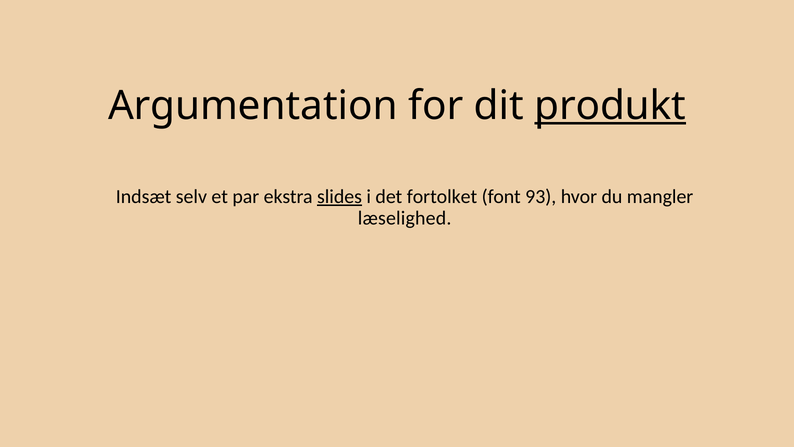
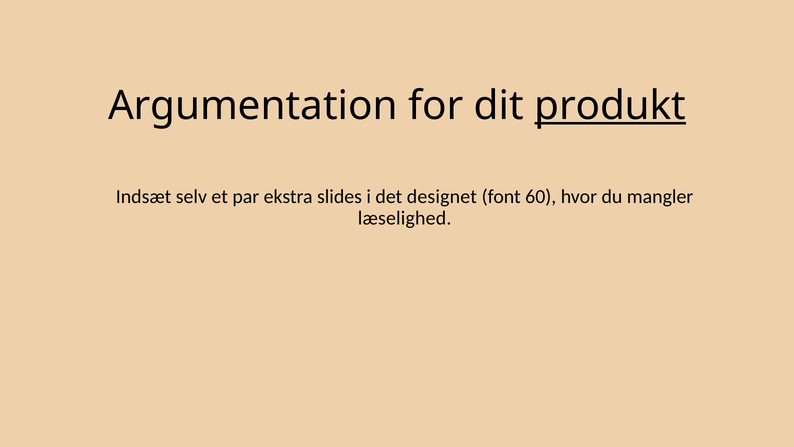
slides underline: present -> none (340, 197)
fortolket: fortolket -> designet (442, 197)
93: 93 -> 60 (541, 197)
